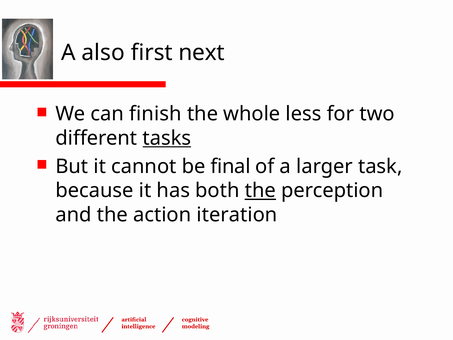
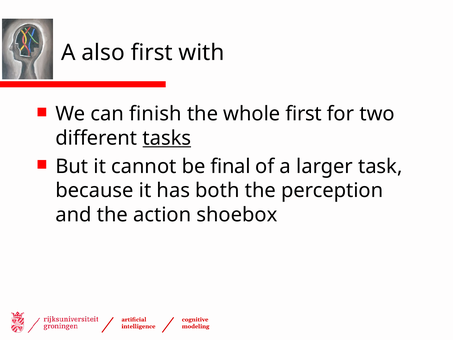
next: next -> with (202, 53)
whole less: less -> first (304, 114)
the underline: present -> none (260, 190)
iteration: iteration -> shoebox (237, 215)
